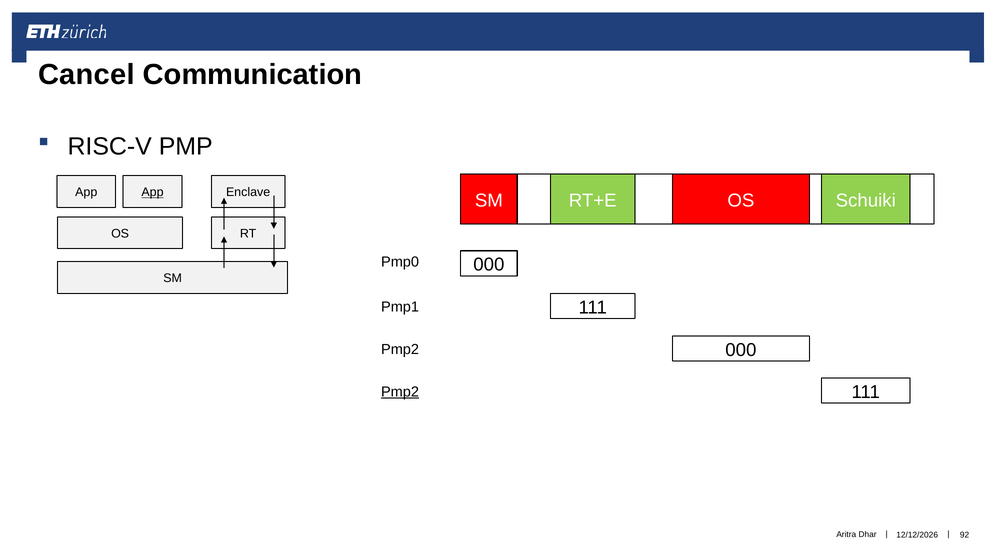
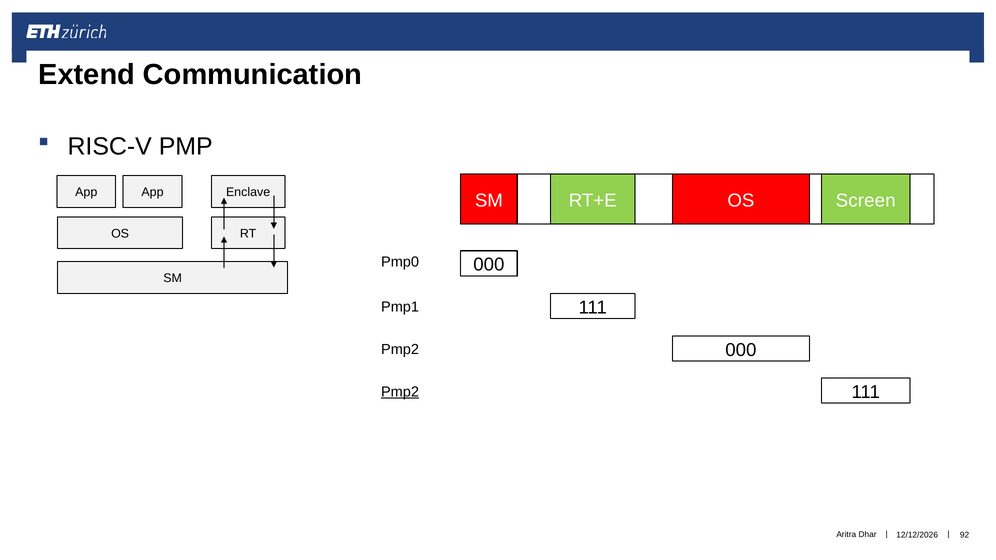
Cancel: Cancel -> Extend (87, 75)
App underline: present -> none (153, 192)
Schuiki: Schuiki -> Screen (866, 201)
